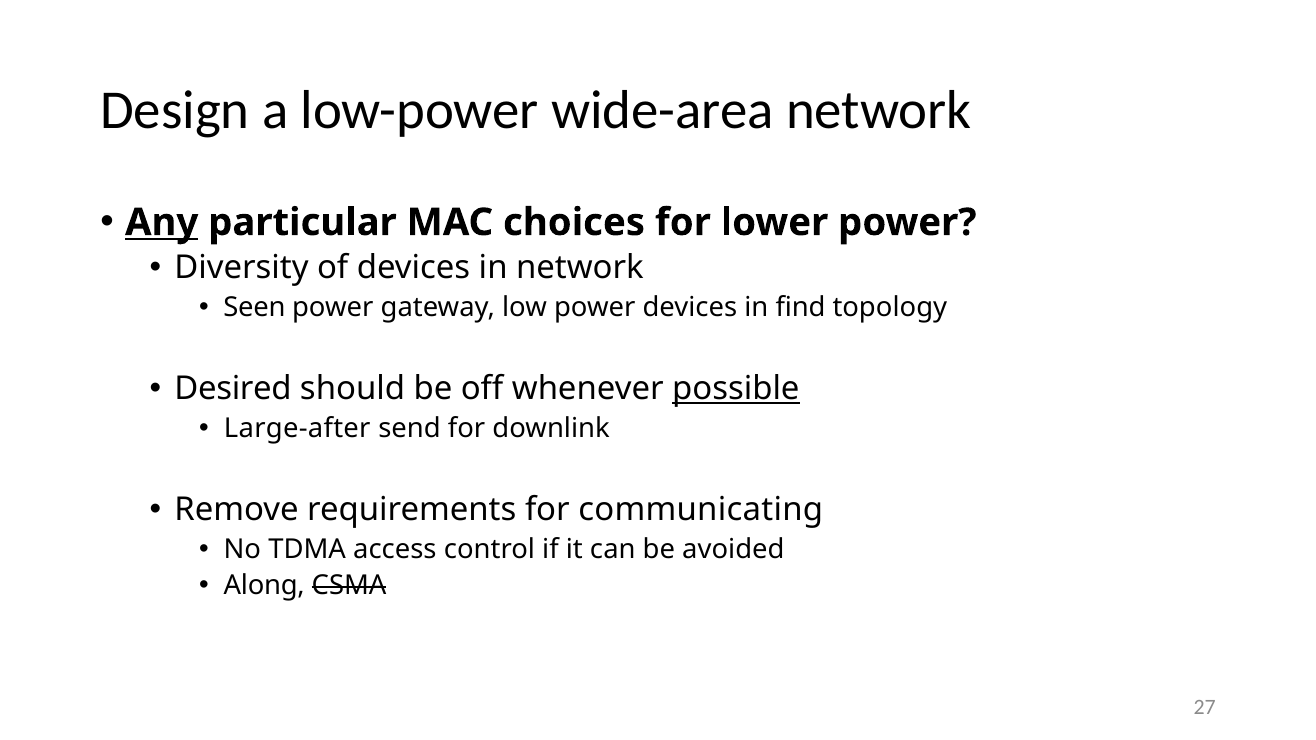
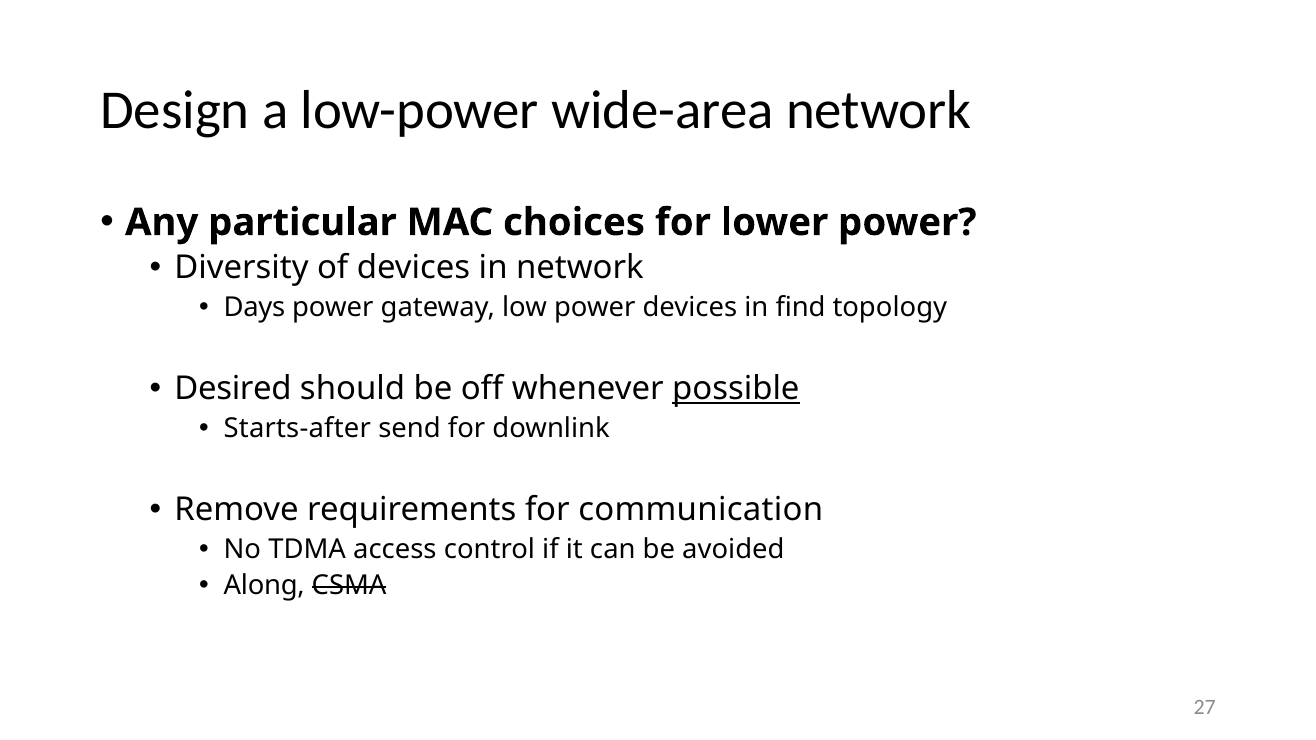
Any underline: present -> none (162, 222)
Seen: Seen -> Days (254, 307)
Large-after: Large-after -> Starts-after (297, 428)
communicating: communicating -> communication (701, 510)
